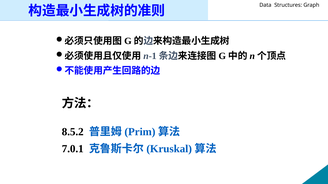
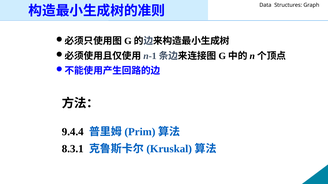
8.5.2: 8.5.2 -> 9.4.4 (73, 132)
7.0.1: 7.0.1 -> 8.3.1 (73, 149)
